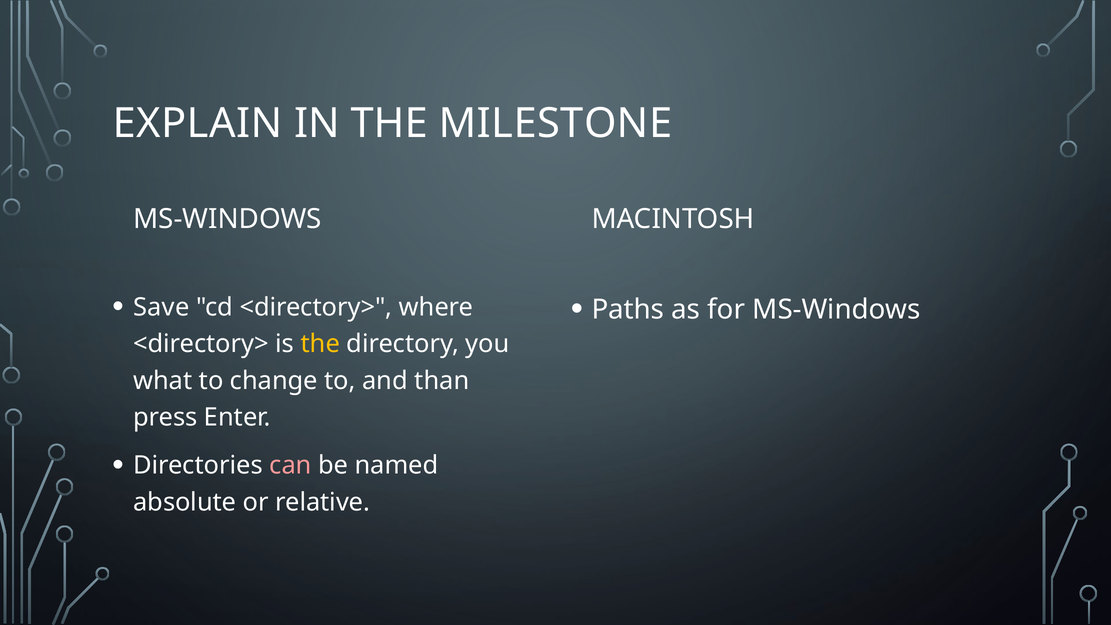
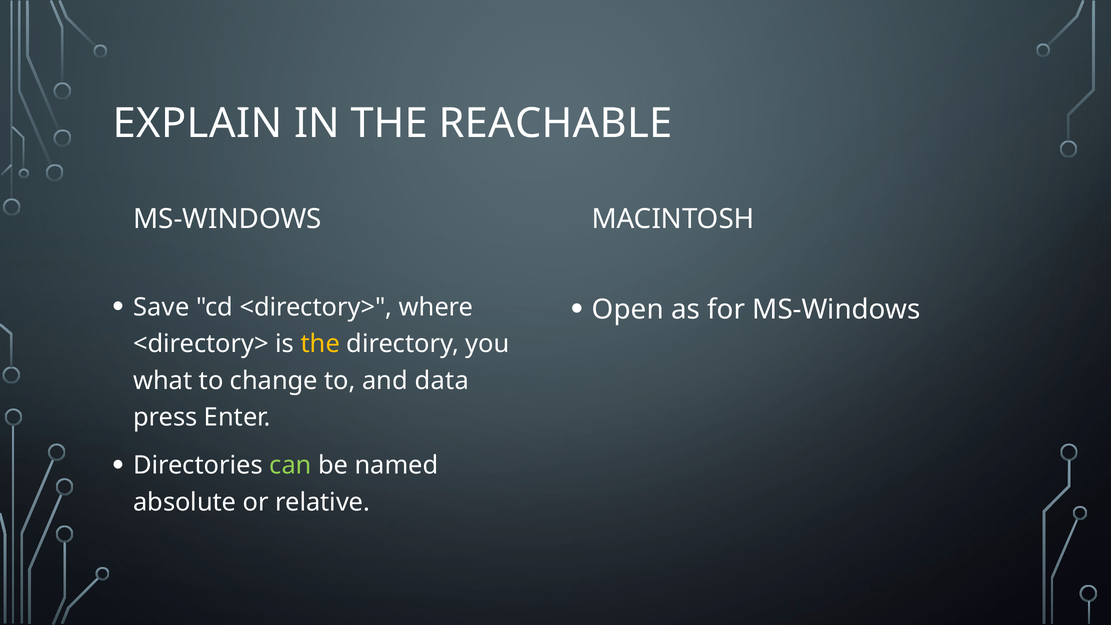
MILESTONE: MILESTONE -> REACHABLE (556, 123)
Paths: Paths -> Open (628, 309)
than: than -> data (442, 381)
can colour: pink -> light green (290, 466)
